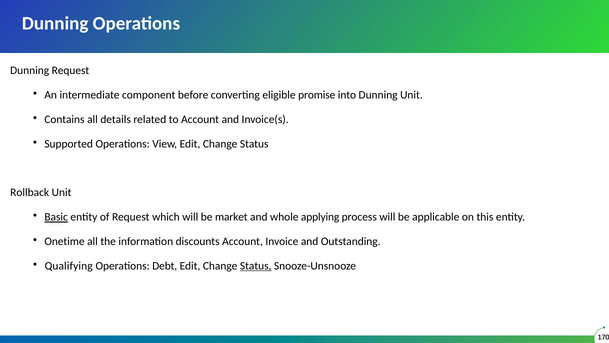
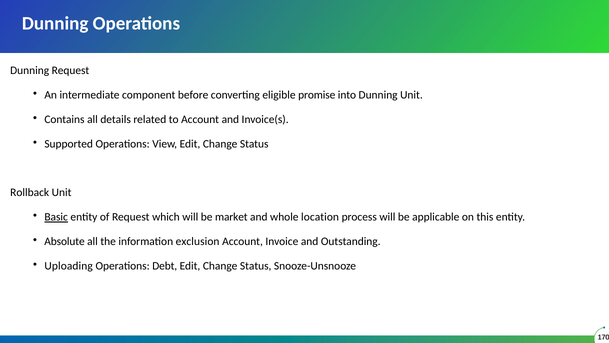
applying: applying -> location (320, 217)
Onetime: Onetime -> Absolute (65, 241)
discounts: discounts -> exclusion (198, 241)
Qualifying: Qualifying -> Uploading (69, 265)
Status underline: present -> none (256, 265)
